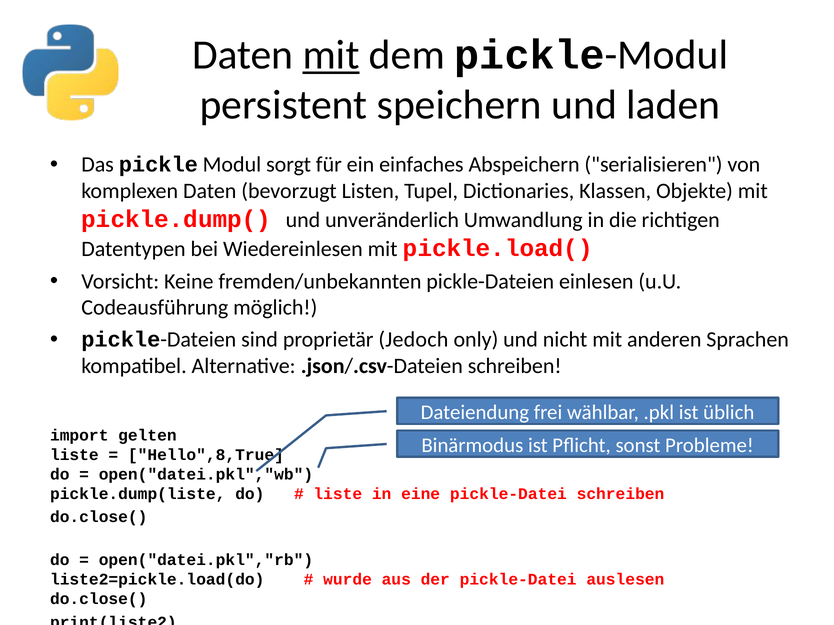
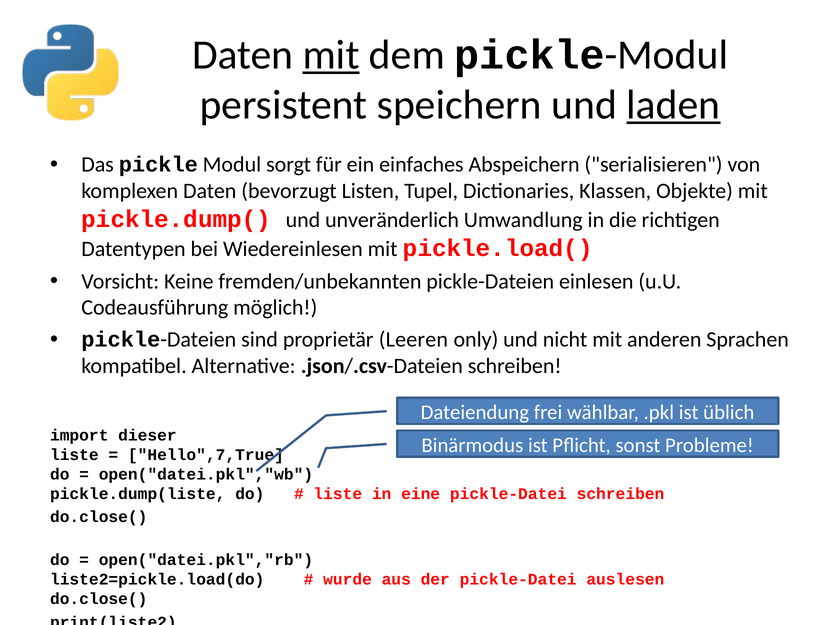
laden underline: none -> present (673, 105)
Jedoch: Jedoch -> Leeren (413, 340)
gelten: gelten -> dieser (147, 436)
Hello",8,True: Hello",8,True -> Hello",7,True (206, 455)
